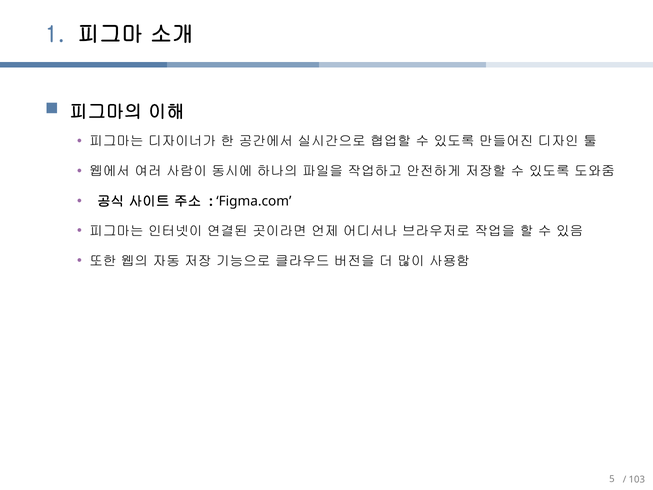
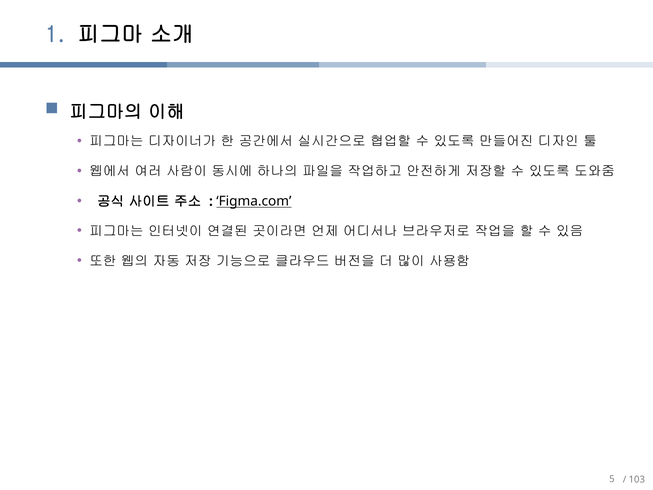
Figma.com underline: none -> present (254, 201)
